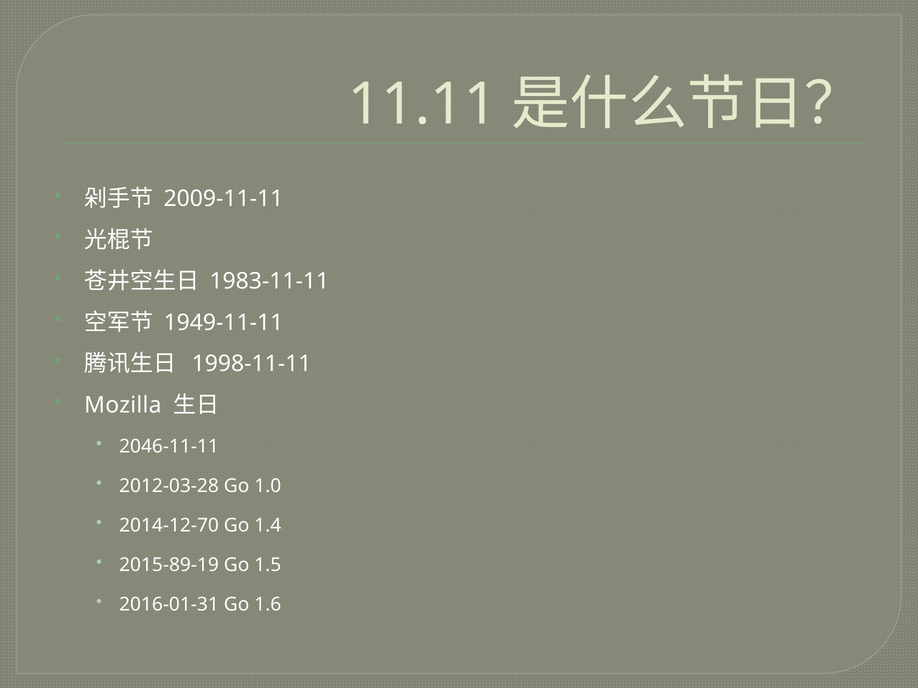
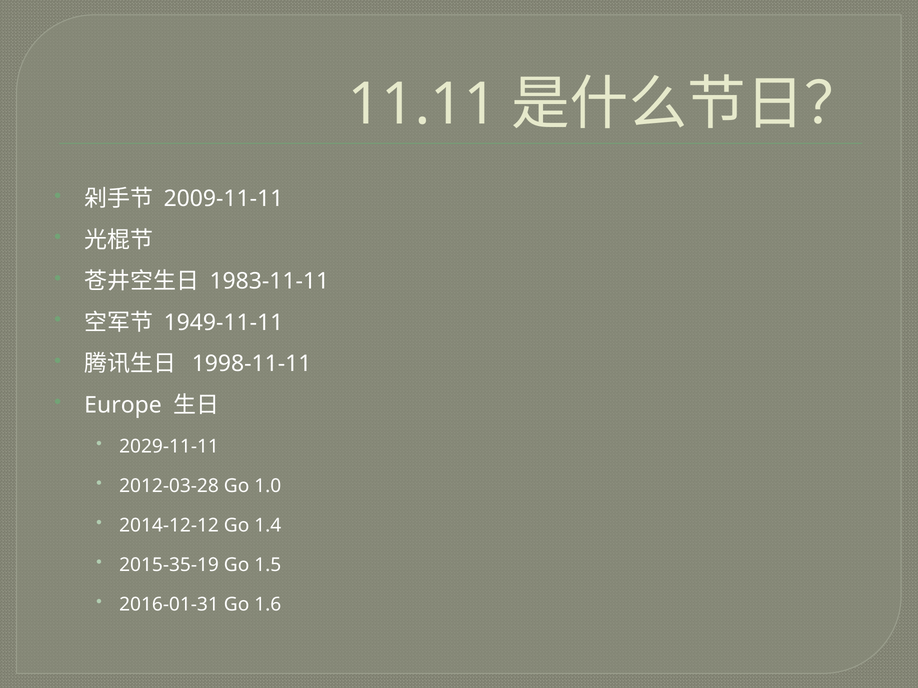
Mozilla: Mozilla -> Europe (123, 405)
2046-11-11: 2046-11-11 -> 2029-11-11 (169, 447)
2014-12-70: 2014-12-70 -> 2014-12-12 (169, 526)
2015-89-19: 2015-89-19 -> 2015-35-19 (169, 566)
